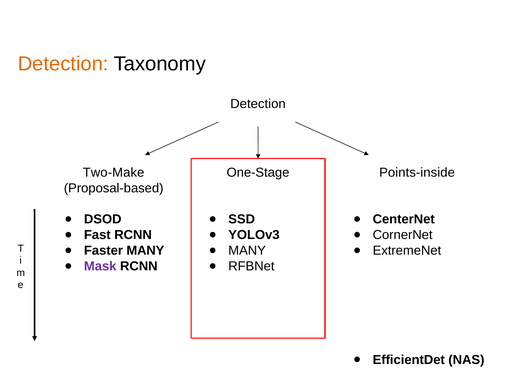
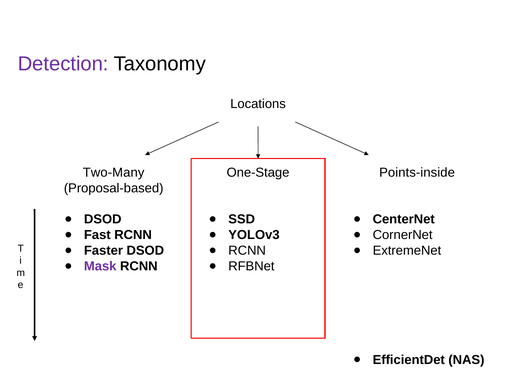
Detection colour: orange -> purple (63, 64)
Detection: Detection -> Locations (258, 104)
Two-Make: Two-Make -> Two-Many (114, 173)
Faster MANY: MANY -> DSOD (145, 251)
MANY: MANY -> RCNN (247, 251)
